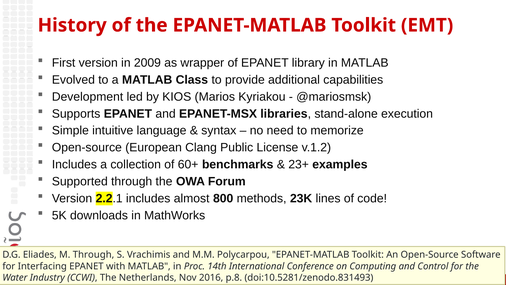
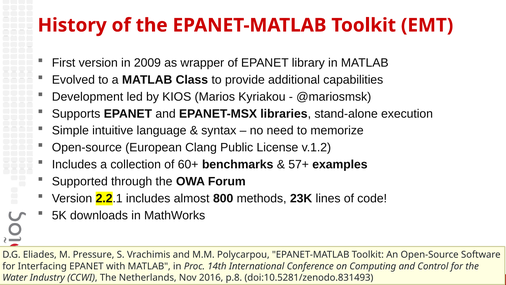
23+: 23+ -> 57+ (299, 164)
M Through: Through -> Pressure (94, 255)
